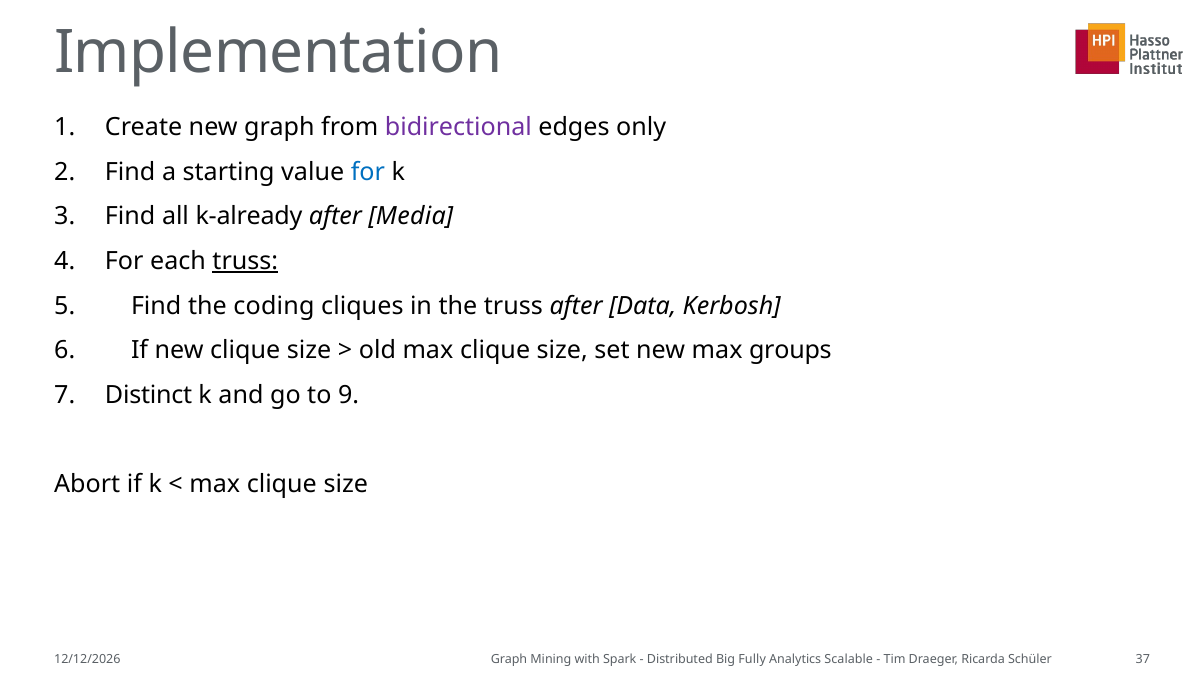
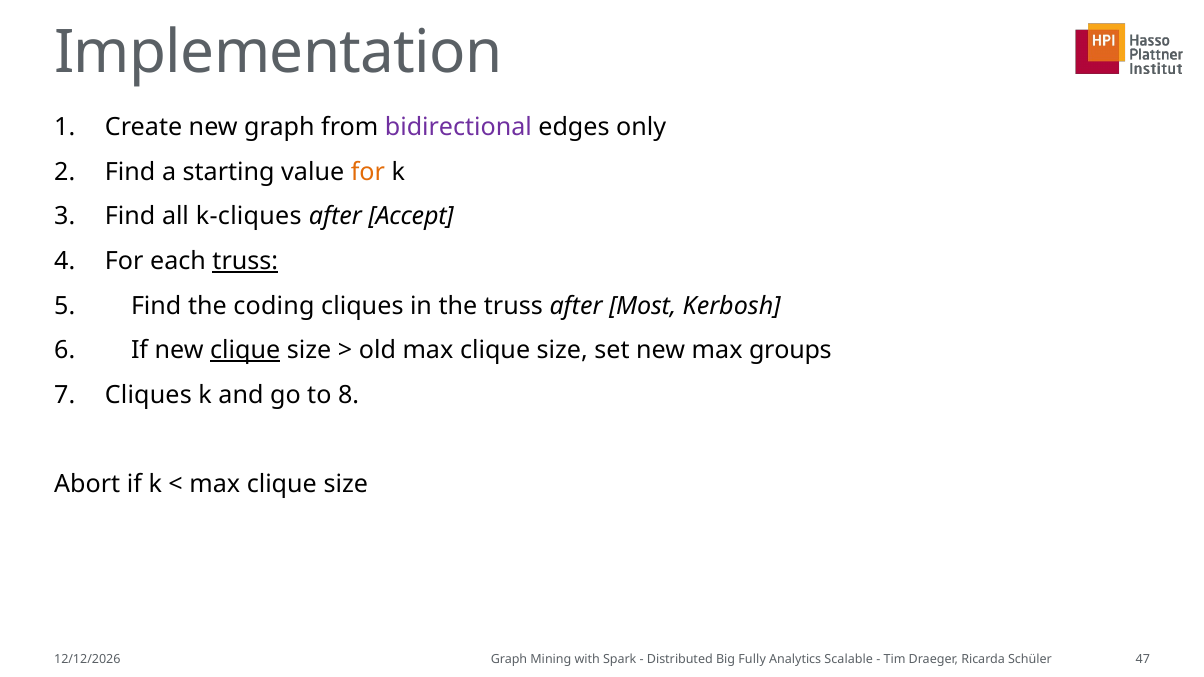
for colour: blue -> orange (368, 172)
k-already: k-already -> k-cliques (249, 217)
Media: Media -> Accept (411, 217)
Data: Data -> Most (643, 306)
clique underline: none -> present (245, 350)
Distinct: Distinct -> Cliques (148, 395)
9: 9 -> 8 (349, 395)
37: 37 -> 47 (1143, 659)
